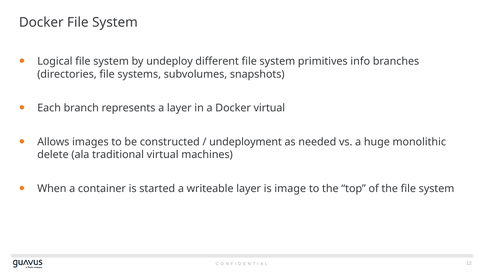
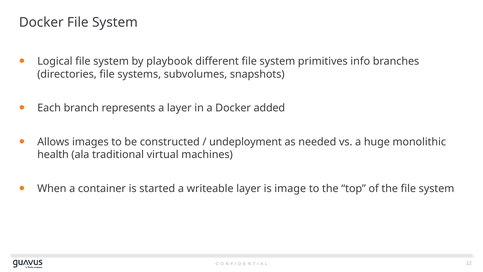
undeploy: undeploy -> playbook (169, 61)
Docker virtual: virtual -> added (269, 108)
delete: delete -> health (53, 155)
